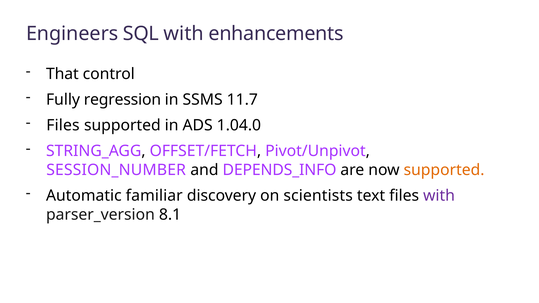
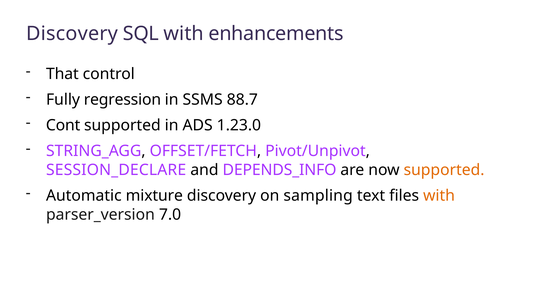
Engineers: Engineers -> Discovery (72, 33)
11.7: 11.7 -> 88.7 (242, 100)
Files: Files -> Cont (63, 125)
1.04.0: 1.04.0 -> 1.23.0 (239, 125)
SESSION_NUMBER: SESSION_NUMBER -> SESSION_DECLARE (116, 170)
familiar: familiar -> mixture (154, 196)
scientists: scientists -> sampling (318, 196)
with colour: purple -> orange (439, 196)
8.1: 8.1 -> 7.0 (170, 215)
